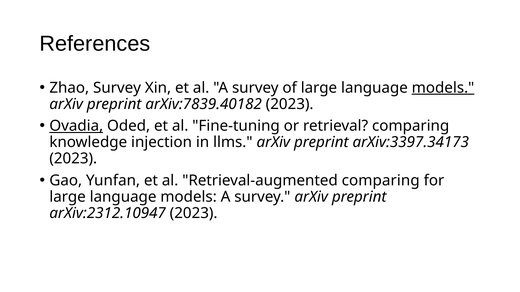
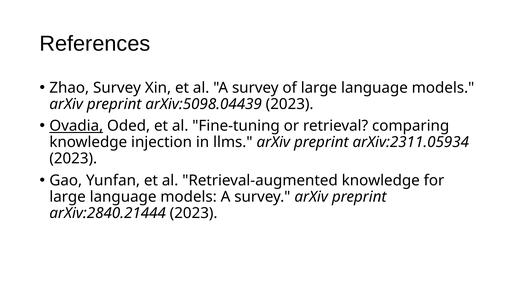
models underline: present -> none (443, 88)
arXiv:7839.40182: arXiv:7839.40182 -> arXiv:5098.04439 (204, 104)
arXiv:3397.34173: arXiv:3397.34173 -> arXiv:2311.05934 (411, 142)
Retrieval-augmented comparing: comparing -> knowledge (381, 181)
arXiv:2312.10947: arXiv:2312.10947 -> arXiv:2840.21444 (108, 213)
